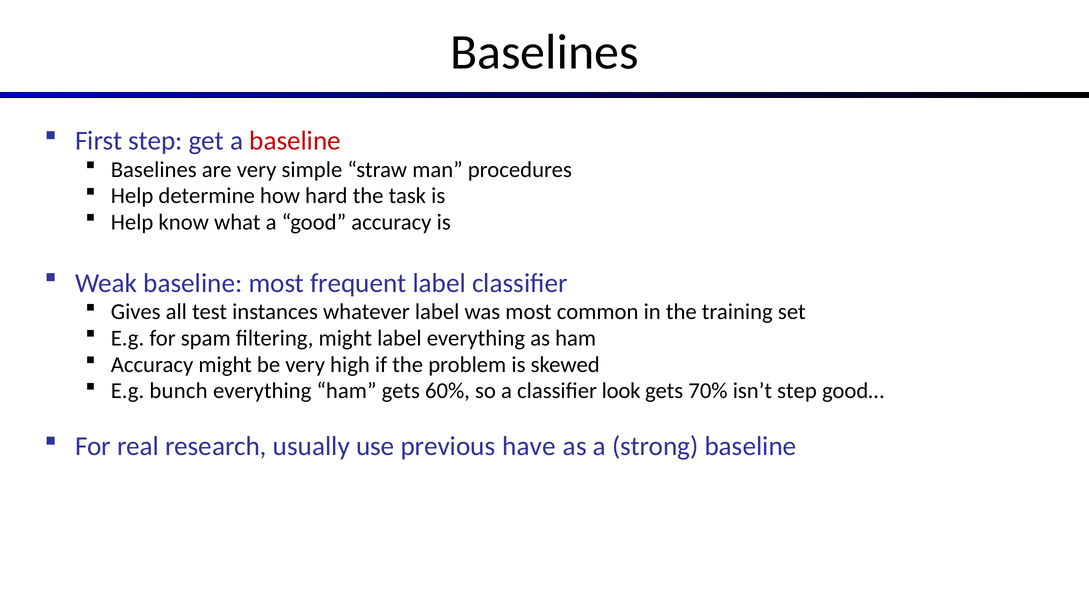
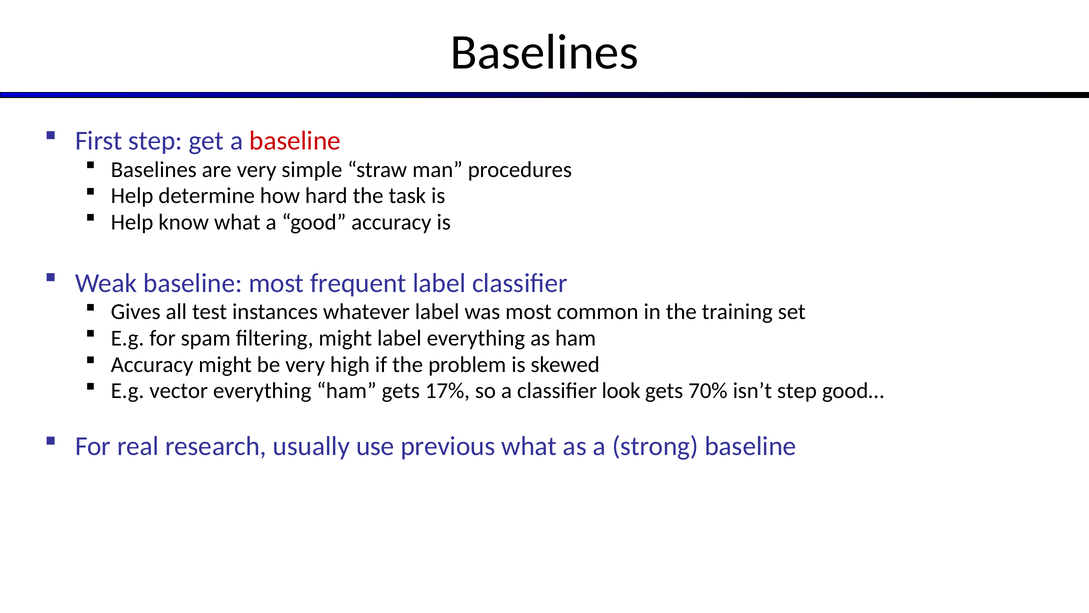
bunch: bunch -> vector (179, 391)
60%: 60% -> 17% (447, 391)
previous have: have -> what (529, 446)
